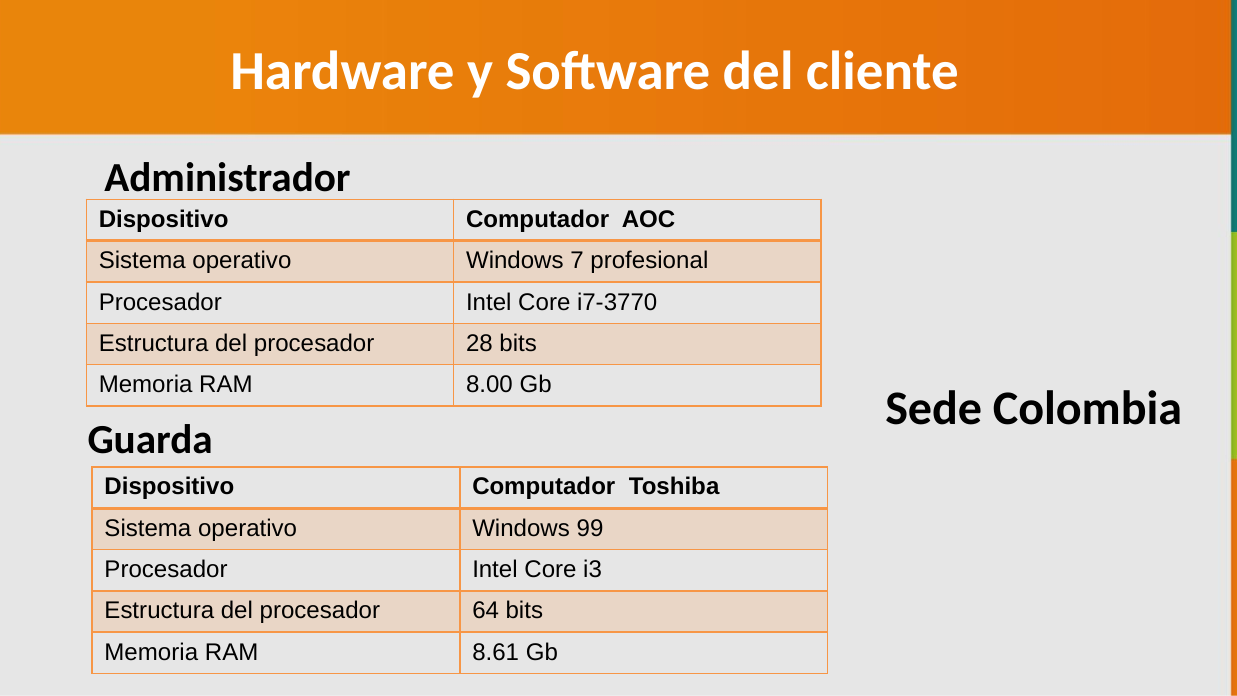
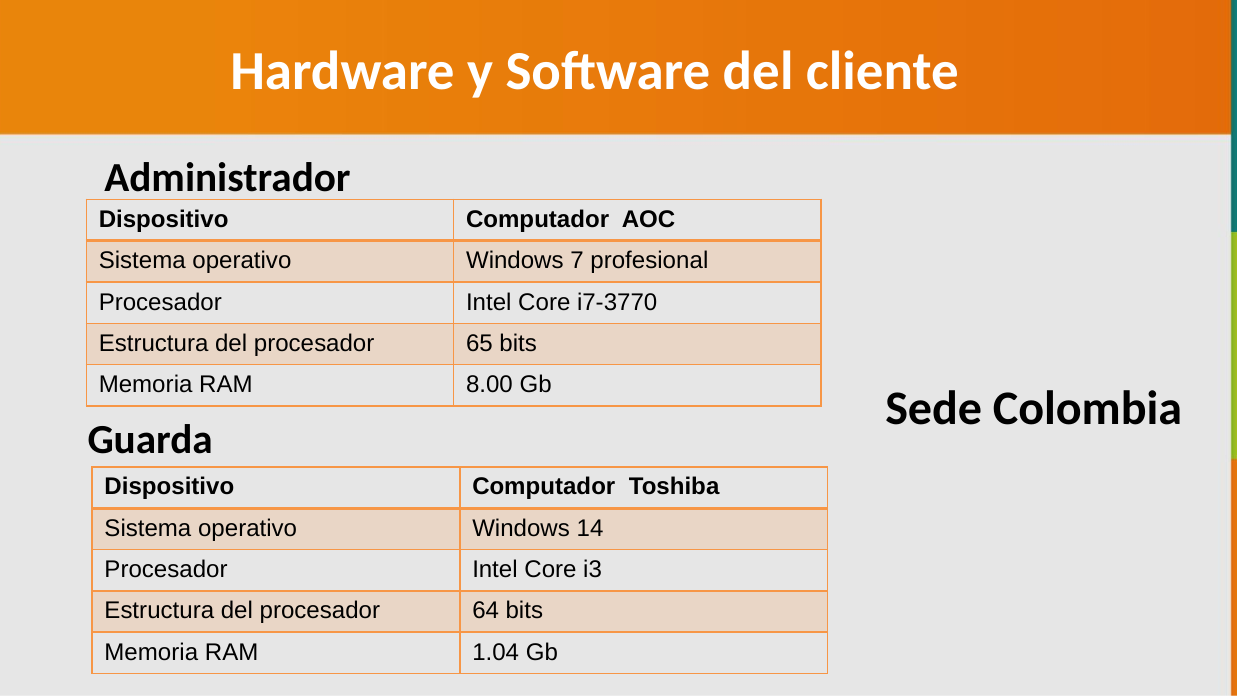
28: 28 -> 65 (479, 343)
99: 99 -> 14 (590, 528)
8.61: 8.61 -> 1.04 (496, 652)
